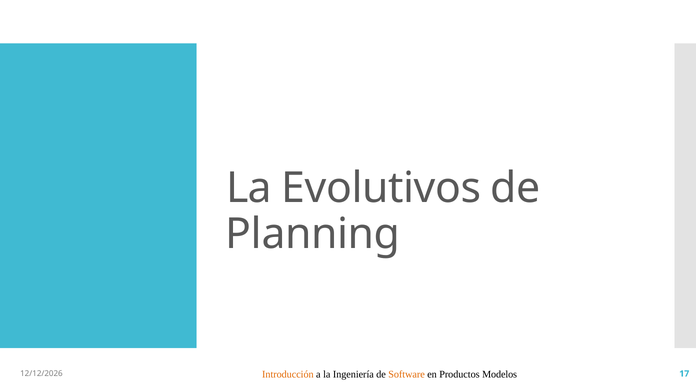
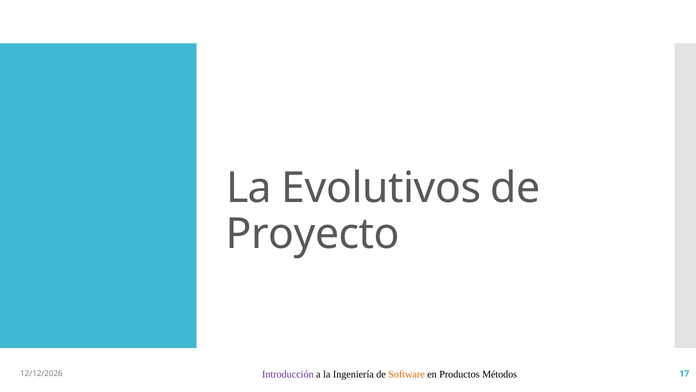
Planning: Planning -> Proyecto (313, 234)
Introducción colour: orange -> purple (288, 374)
Modelos: Modelos -> Métodos (500, 374)
